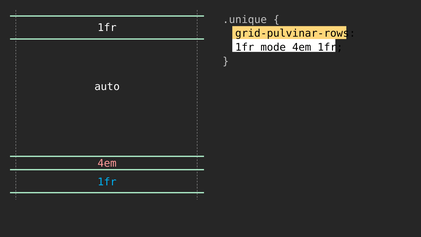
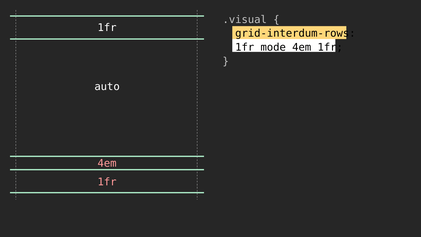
.unique: .unique -> .visual (245, 20)
grid-pulvinar-rows: grid-pulvinar-rows -> grid-interdum-rows (295, 33)
1fr colour: light blue -> pink (107, 182)
